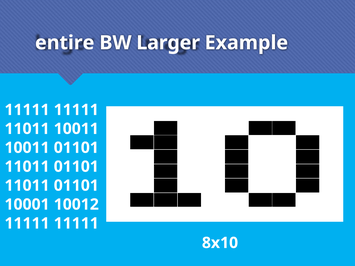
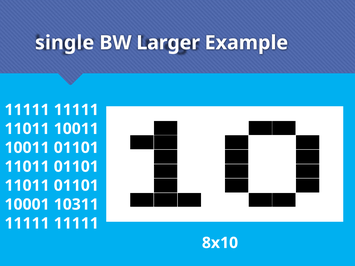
entire: entire -> single (65, 43)
10012: 10012 -> 10311 (76, 205)
